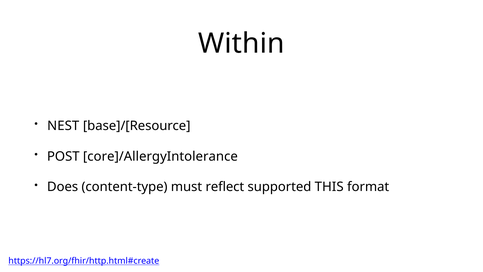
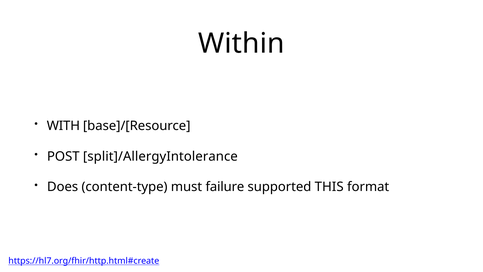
NEST: NEST -> WITH (63, 126)
core]/AllergyIntolerance: core]/AllergyIntolerance -> split]/AllergyIntolerance (160, 156)
reflect: reflect -> failure (225, 187)
